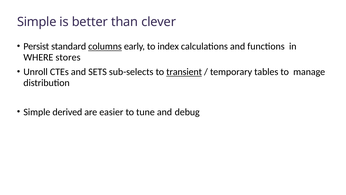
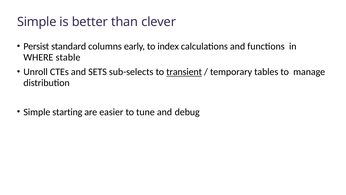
columns underline: present -> none (105, 46)
stores: stores -> stable (68, 57)
derived: derived -> starting (67, 112)
